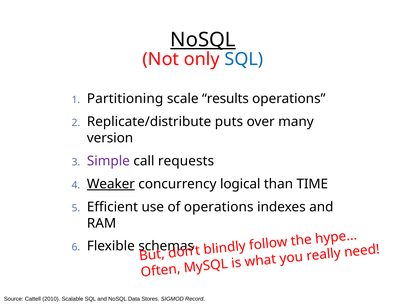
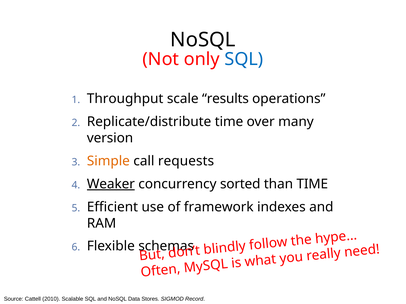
NoSQL underline: present -> none (203, 40)
Partitioning: Partitioning -> Throughput (125, 99)
Replicate/distribute puts: puts -> time (229, 122)
Simple colour: purple -> orange (108, 161)
logical: logical -> sorted (240, 184)
of operations: operations -> framework (219, 207)
